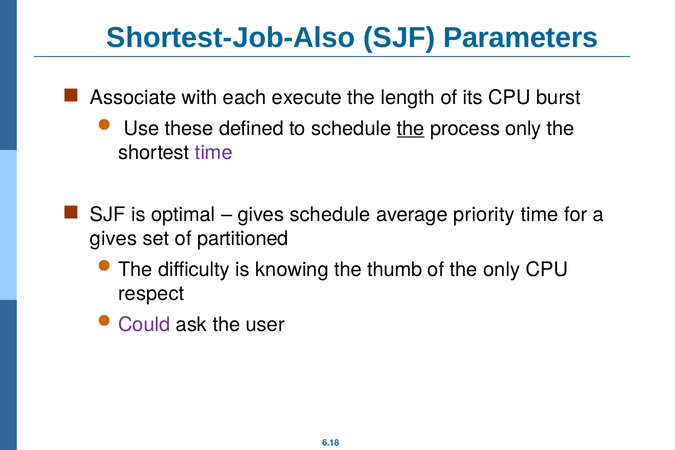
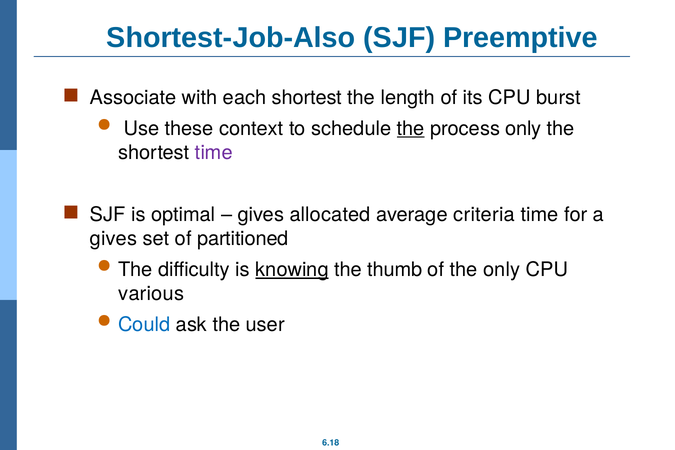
Parameters: Parameters -> Preemptive (520, 38)
each execute: execute -> shortest (307, 98)
defined: defined -> context (251, 129)
gives schedule: schedule -> allocated (330, 215)
priority: priority -> criteria (484, 215)
knowing underline: none -> present (292, 270)
respect: respect -> various (151, 294)
Could colour: purple -> blue (144, 325)
